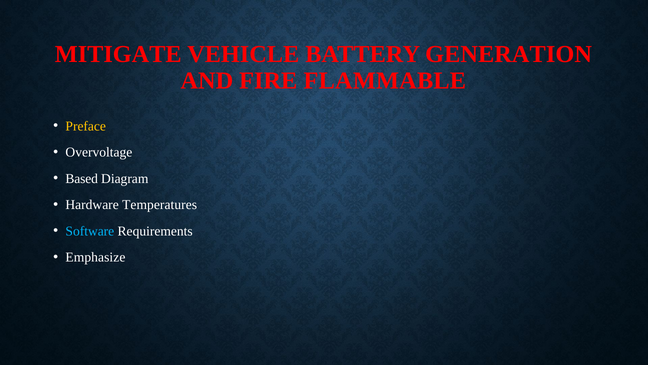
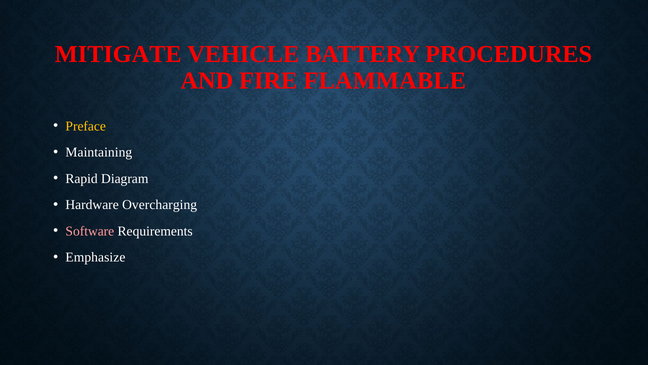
GENERATION: GENERATION -> PROCEDURES (509, 54)
Overvoltage: Overvoltage -> Maintaining (99, 152)
Based: Based -> Rapid (82, 178)
Temperatures: Temperatures -> Overcharging (160, 205)
Software colour: light blue -> pink (90, 231)
